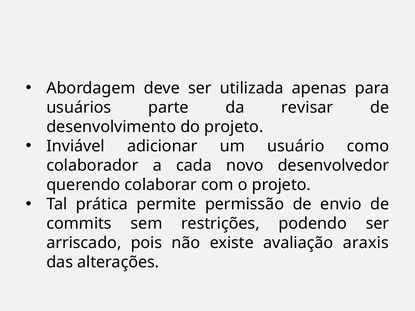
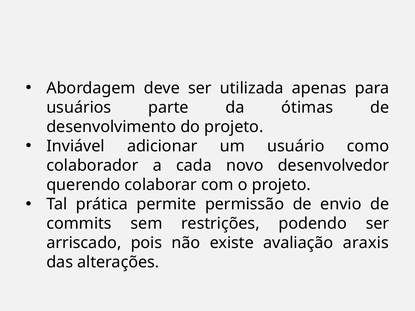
revisar: revisar -> ótimas (307, 108)
